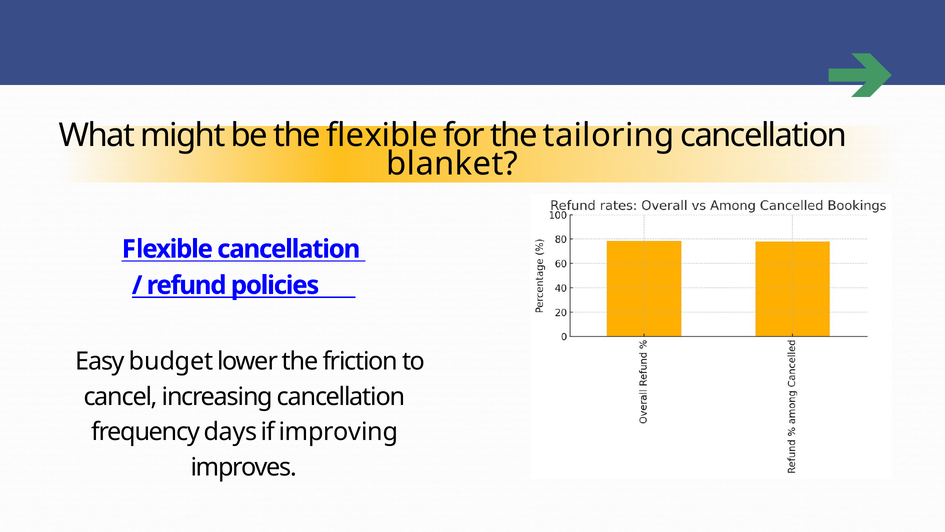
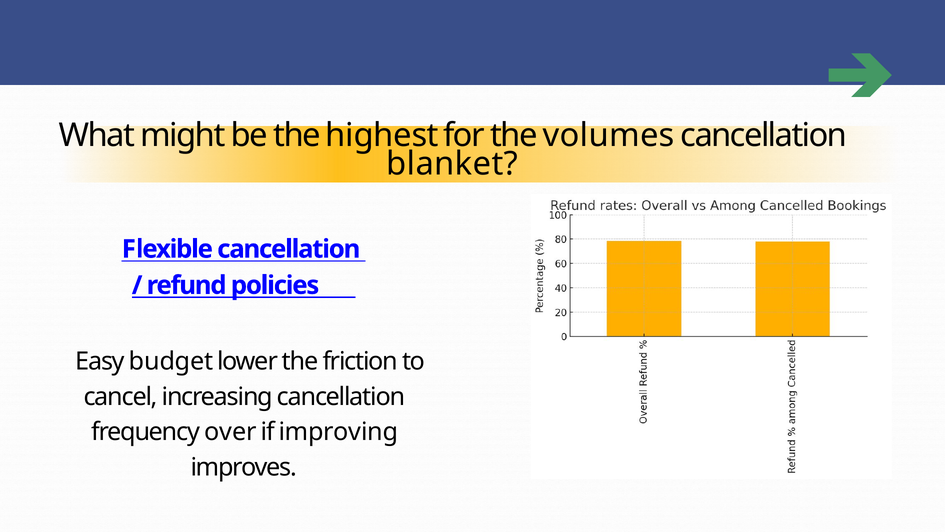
the flexible: flexible -> highest (382, 135)
tailoring: tailoring -> volumes (609, 135)
days: days -> over (230, 432)
